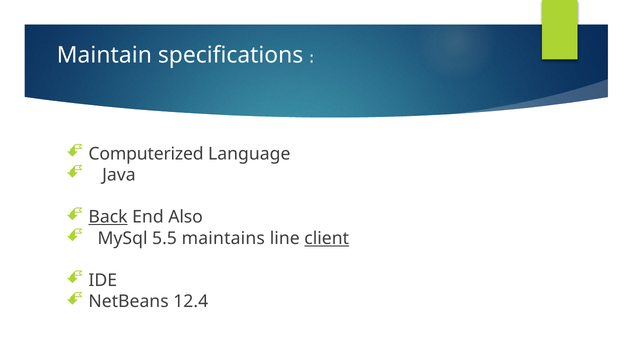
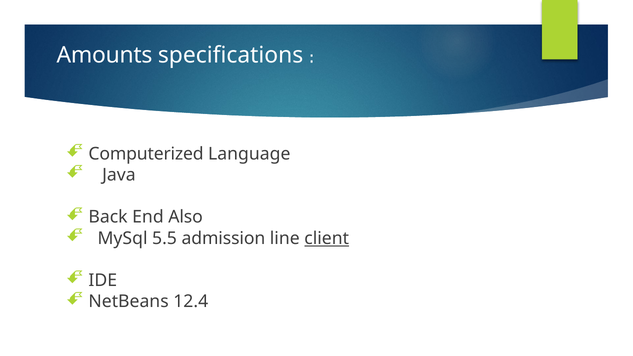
Maintain: Maintain -> Amounts (104, 55)
Back underline: present -> none (108, 217)
maintains: maintains -> admission (223, 238)
